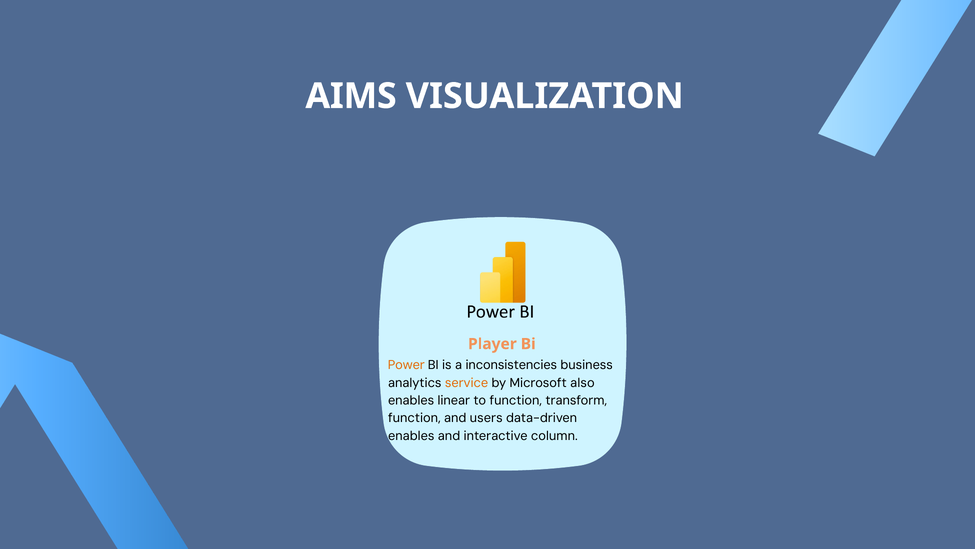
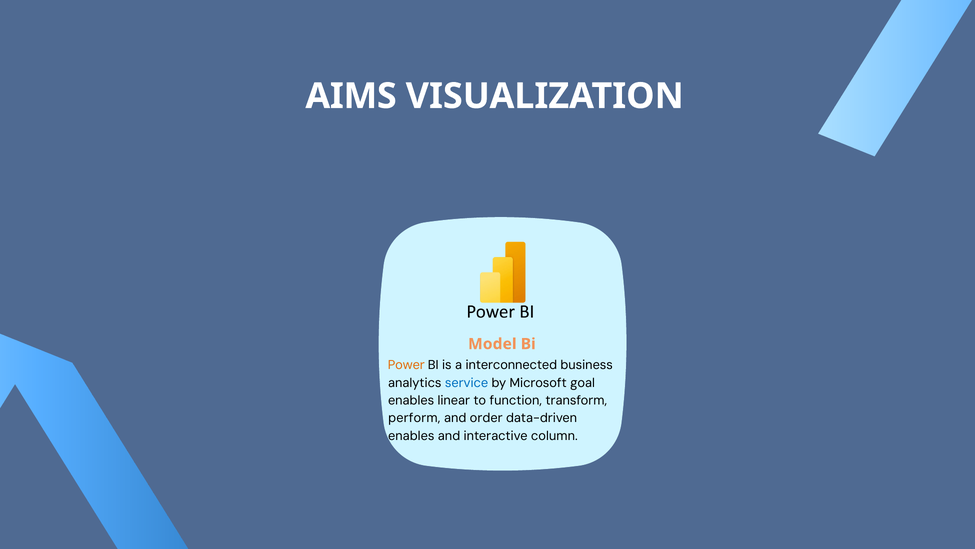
Player: Player -> Model (492, 344)
inconsistencies: inconsistencies -> interconnected (511, 365)
service colour: orange -> blue (467, 382)
also: also -> goal (583, 382)
function: function -> perform (414, 418)
users: users -> order (486, 418)
